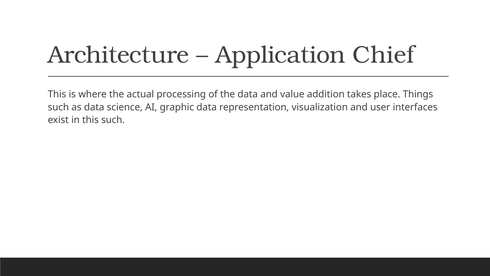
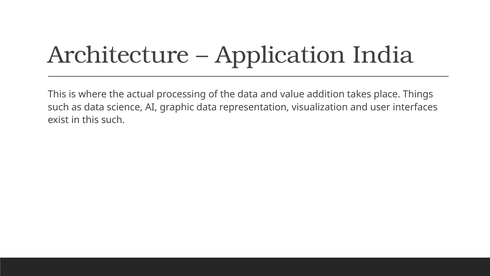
Chief: Chief -> India (383, 55)
